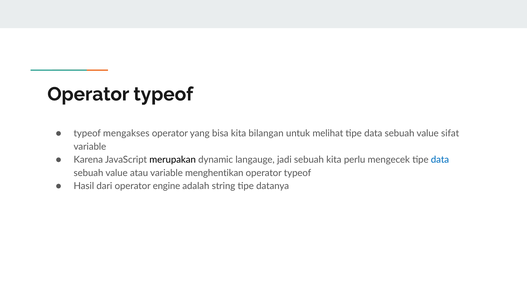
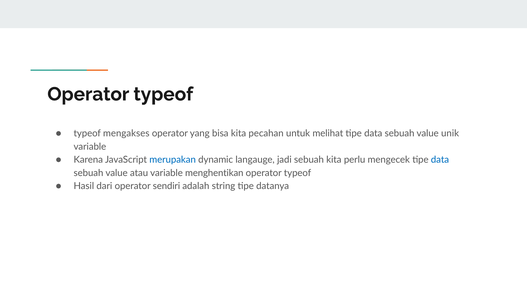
bilangan: bilangan -> pecahan (266, 133)
sifat: sifat -> unik (450, 133)
merupakan colour: black -> blue (173, 159)
engine: engine -> sendiri (166, 186)
